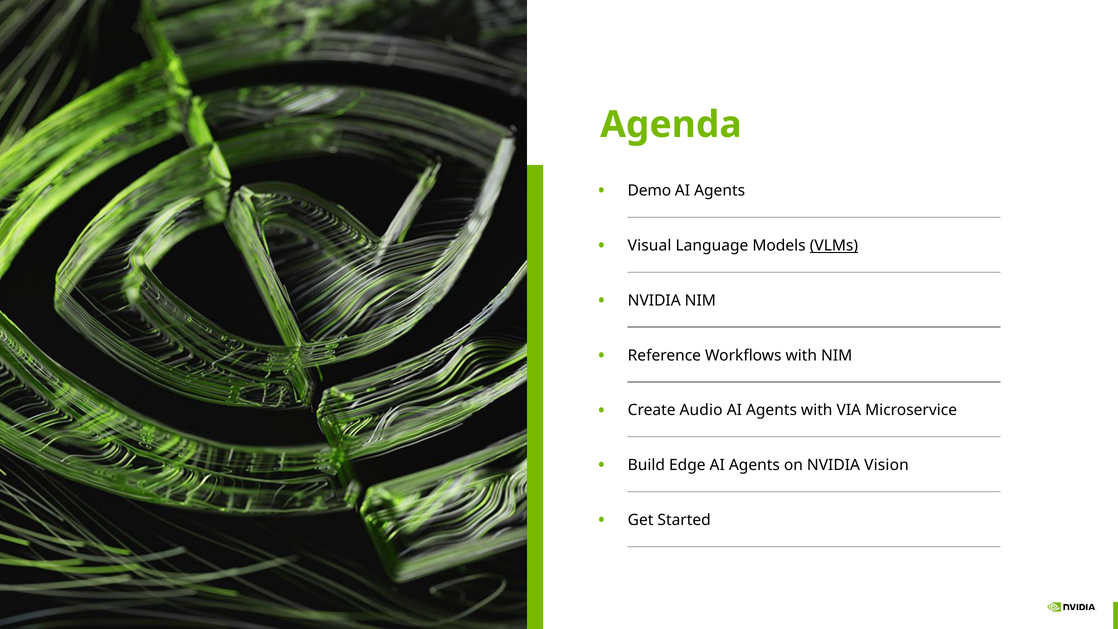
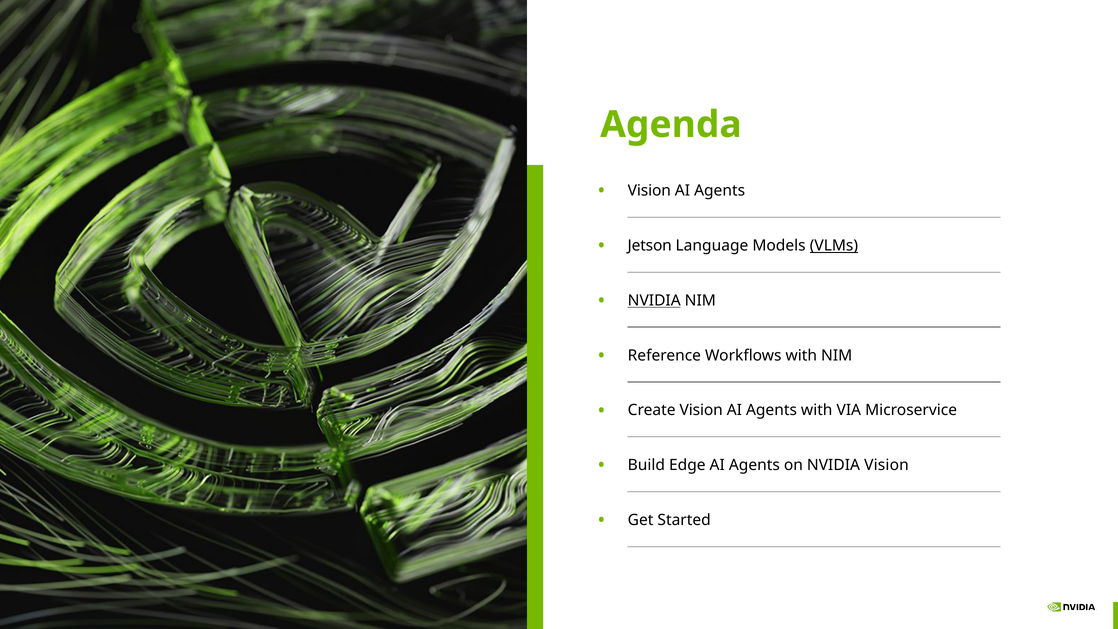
Demo: Demo -> Vision (649, 191)
Visual: Visual -> Jetson (650, 246)
NVIDIA underline: none -> present (654, 300)
Create Audio: Audio -> Vision (701, 410)
